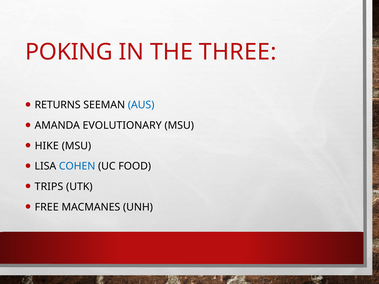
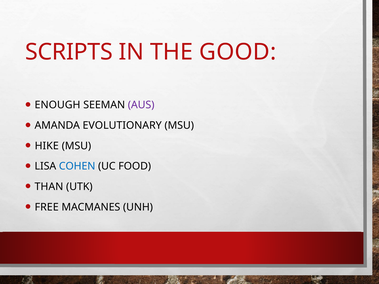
POKING: POKING -> SCRIPTS (69, 52)
THREE: THREE -> GOOD (238, 52)
RETURNS: RETURNS -> ENOUGH (58, 105)
AUS colour: blue -> purple (141, 105)
TRIPS: TRIPS -> THAN (49, 187)
